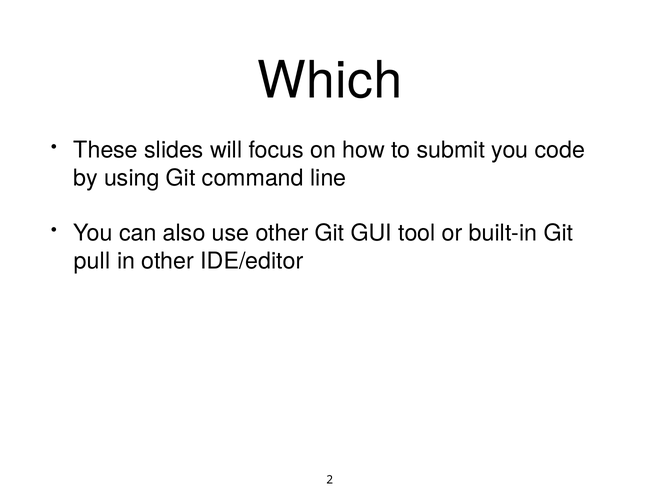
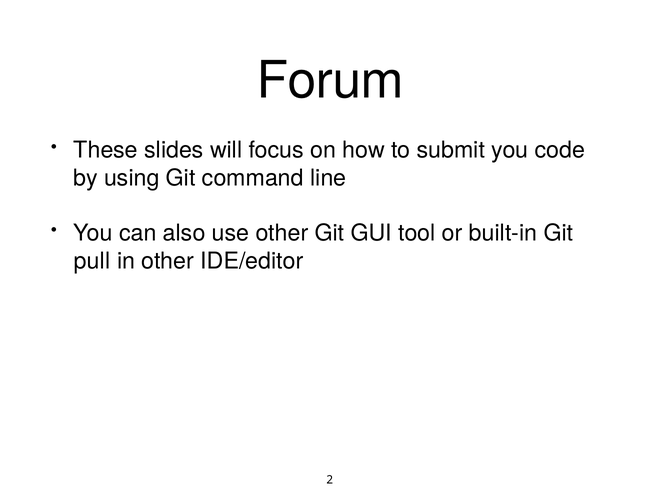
Which: Which -> Forum (330, 81)
